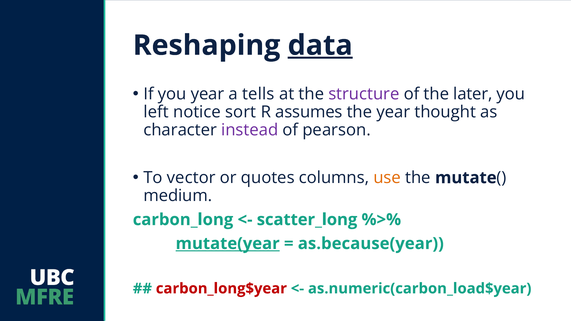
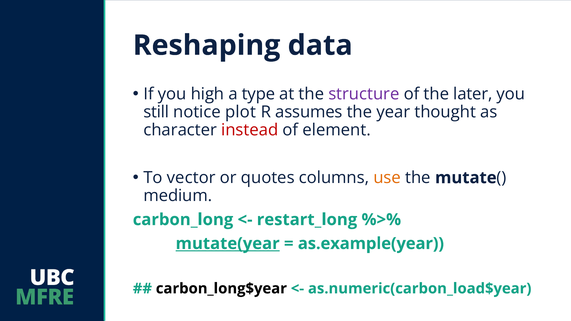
data underline: present -> none (320, 45)
you year: year -> high (208, 94)
tells: tells -> type (258, 94)
left: left -> still (156, 112)
sort: sort -> plot (241, 112)
instead colour: purple -> red (250, 130)
pearson: pearson -> element (337, 130)
scatter_long: scatter_long -> restart_long (307, 220)
as.because(year: as.because(year -> as.example(year (371, 244)
carbon_long$year colour: red -> black (221, 289)
